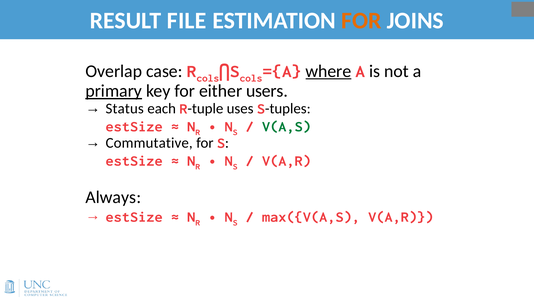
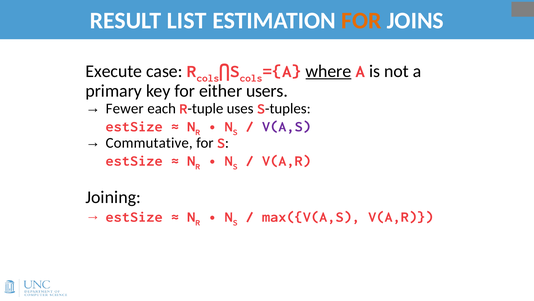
FILE: FILE -> LIST (187, 21)
Overlap: Overlap -> Execute (114, 71)
primary underline: present -> none (114, 91)
Status: Status -> Fewer (125, 108)
V(A,S colour: green -> purple (286, 126)
Always: Always -> Joining (113, 197)
